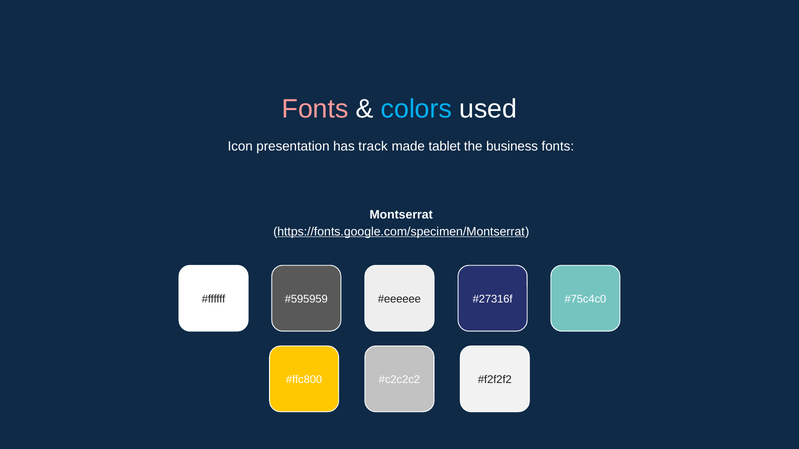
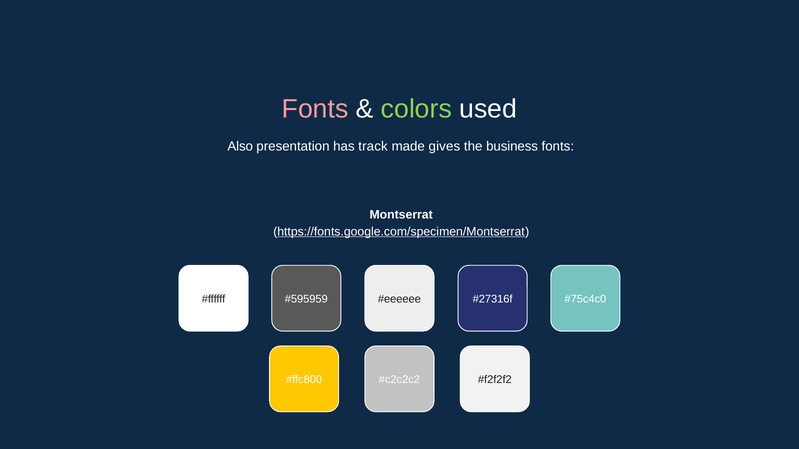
colors colour: light blue -> light green (416, 109)
Icon: Icon -> Also (240, 147)
tablet: tablet -> gives (444, 147)
